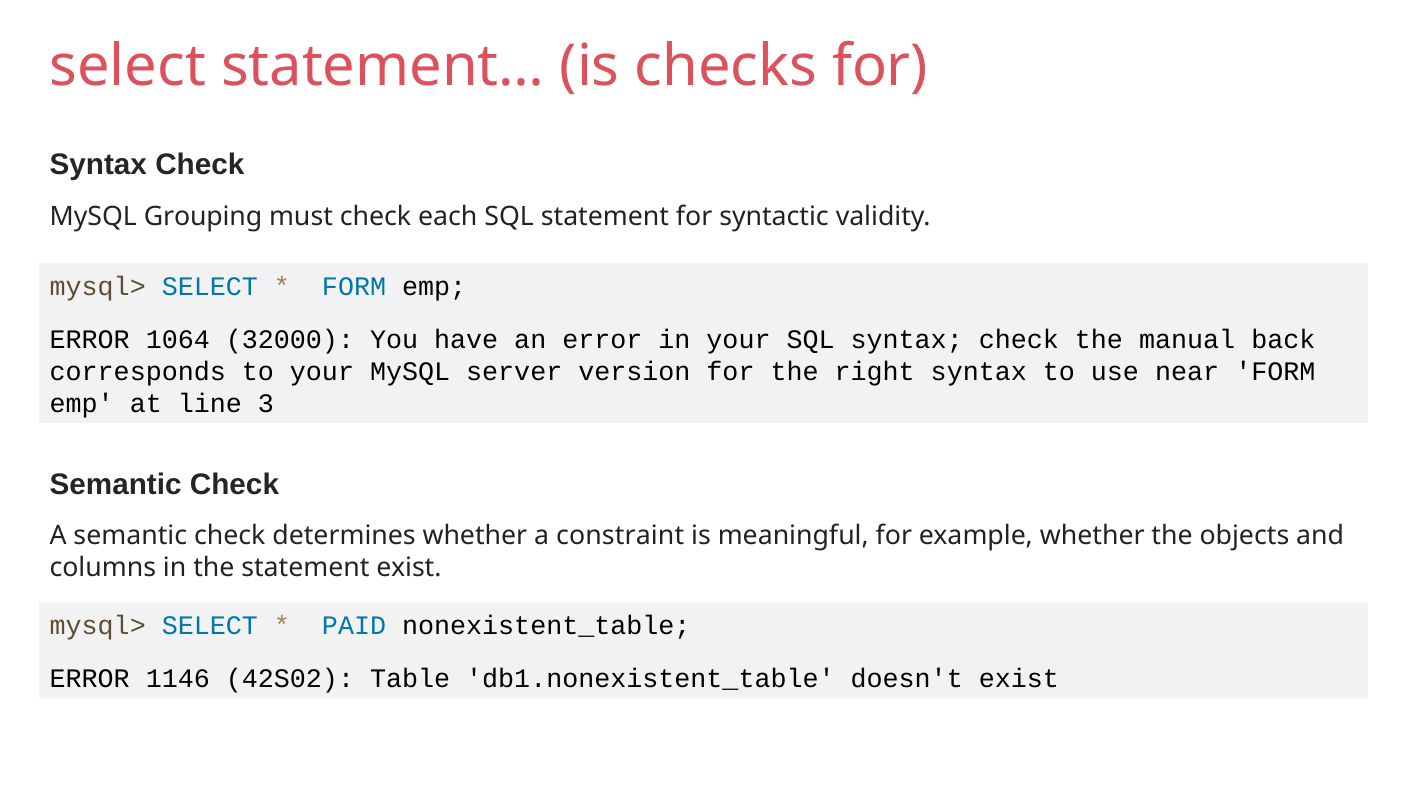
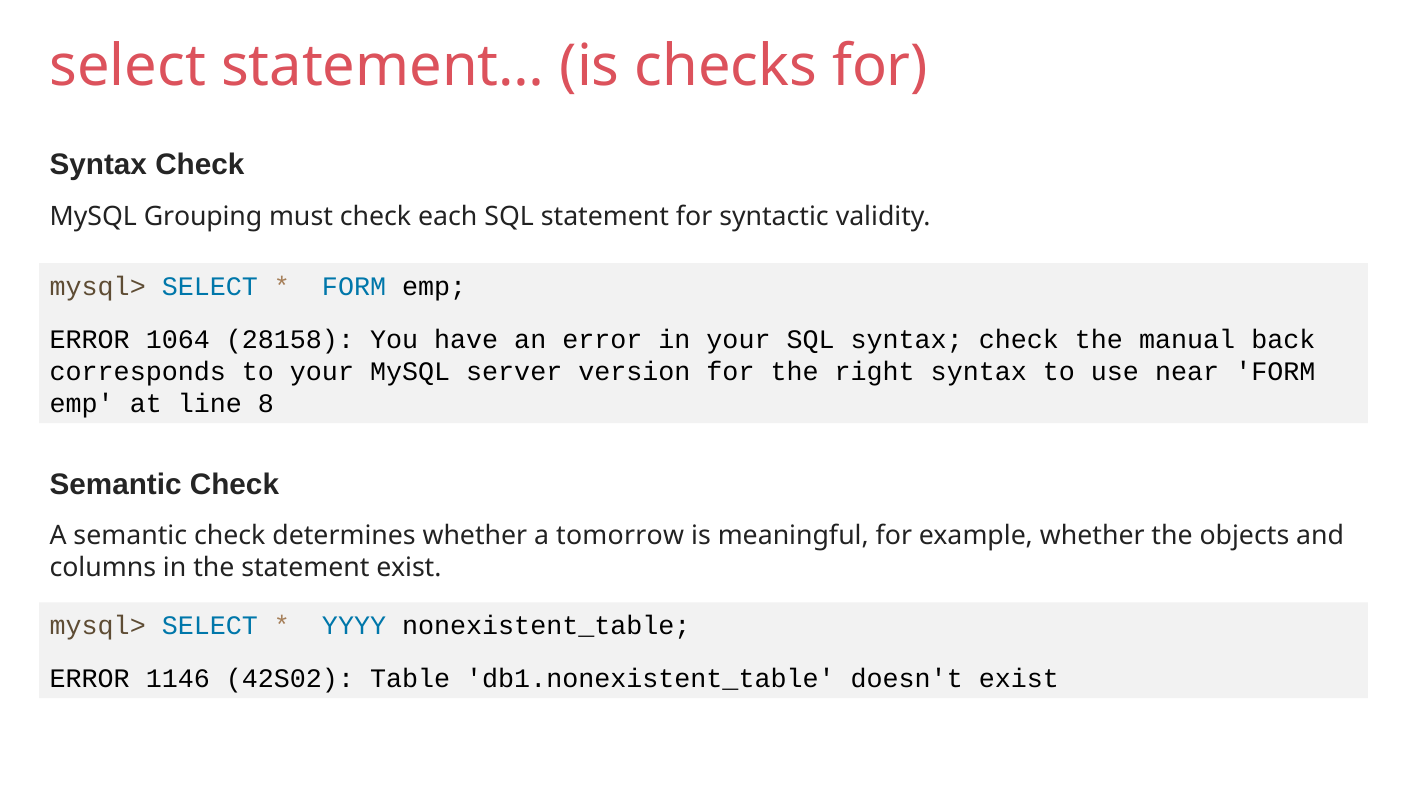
32000: 32000 -> 28158 (290, 340)
3: 3 -> 8 (266, 404)
constraint: constraint -> tomorrow (620, 536)
PAID: PAID -> YYYY (354, 625)
